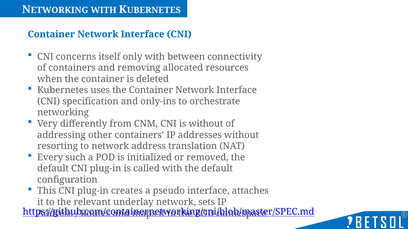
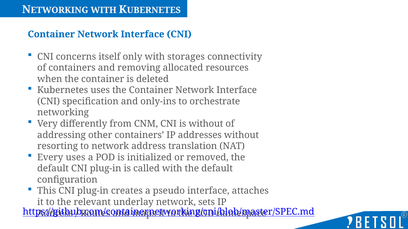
between: between -> storages (186, 57)
Every such: such -> uses (76, 158)
